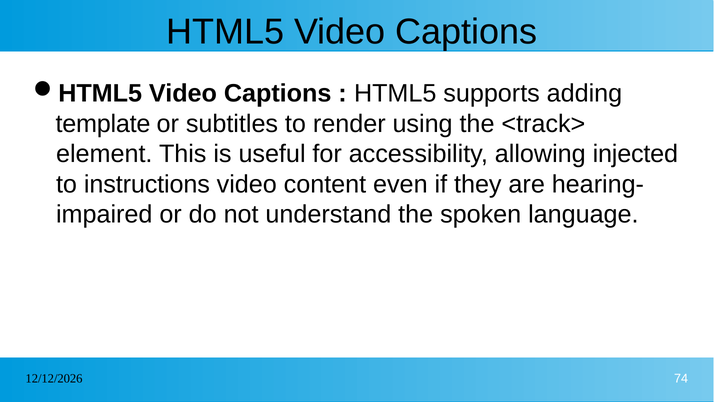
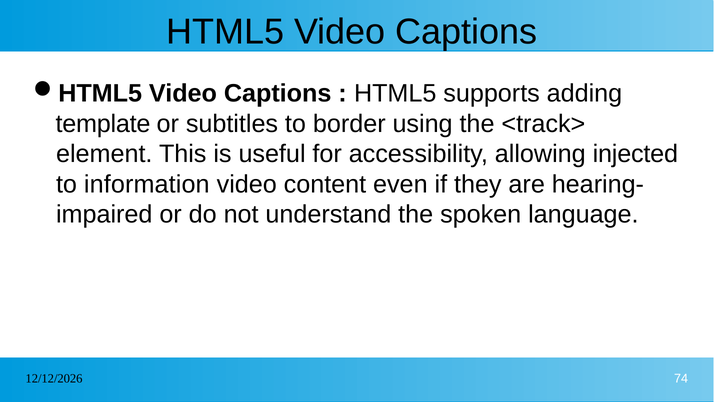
render: render -> border (349, 124)
instructions: instructions -> information (147, 184)
